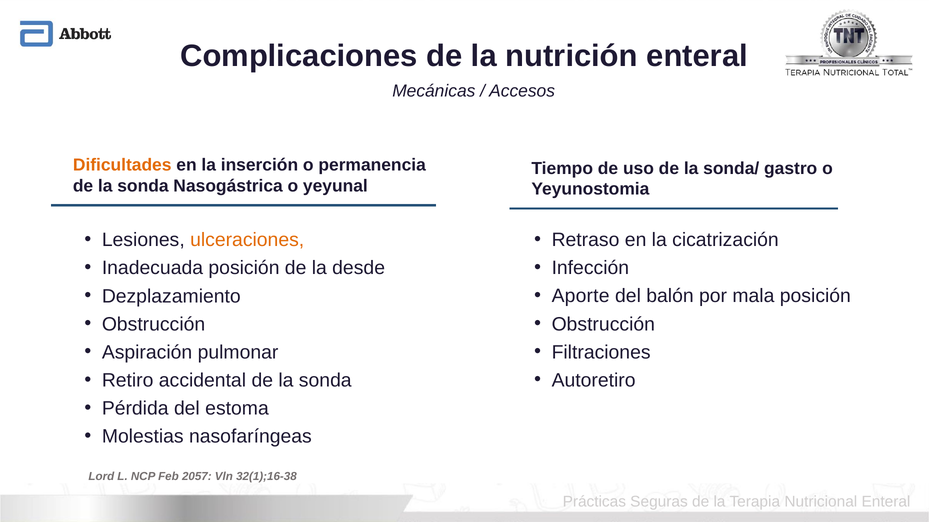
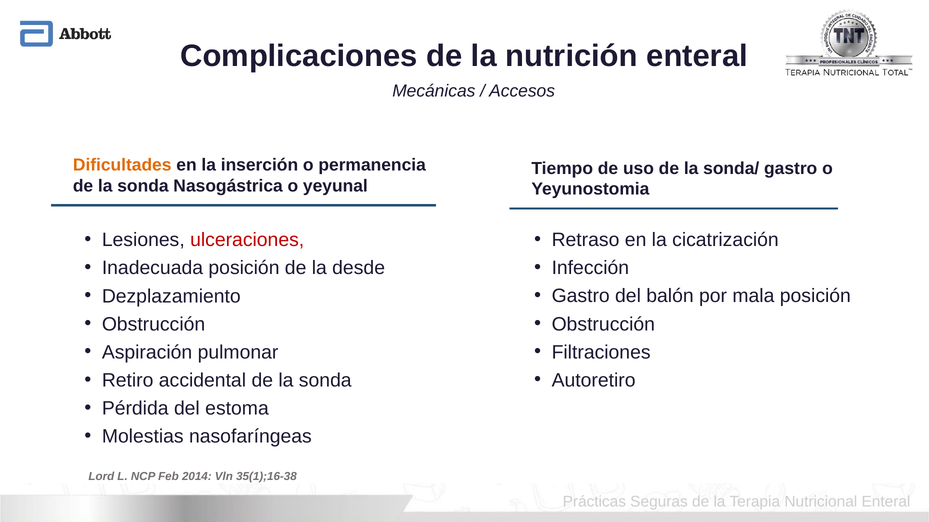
ulceraciones colour: orange -> red (247, 240)
Aporte: Aporte -> Gastro (581, 296)
2057: 2057 -> 2014 (197, 477)
32(1);16-38: 32(1);16-38 -> 35(1);16-38 (266, 477)
